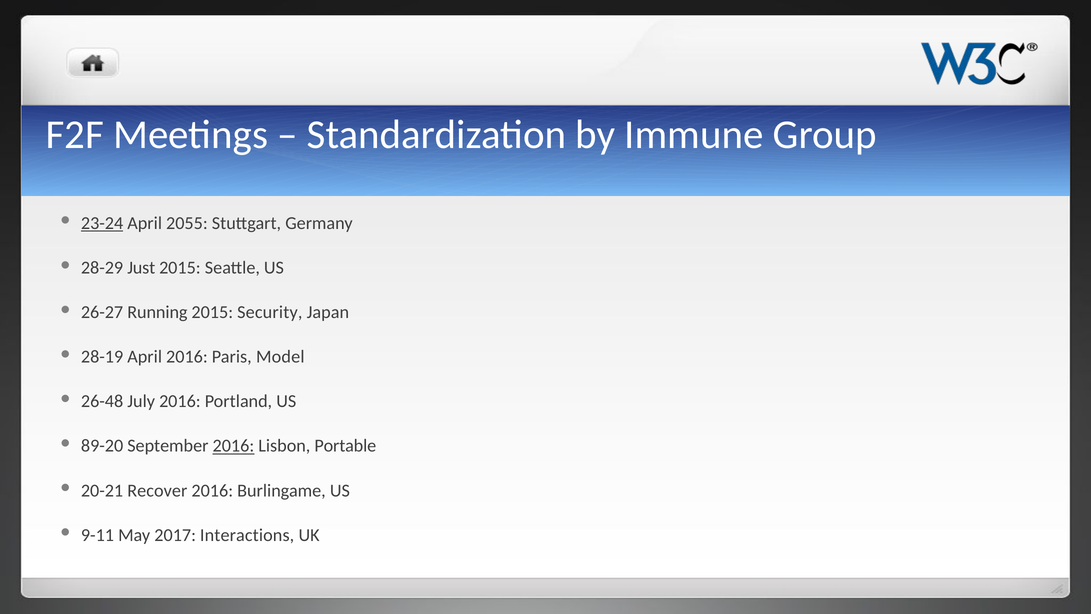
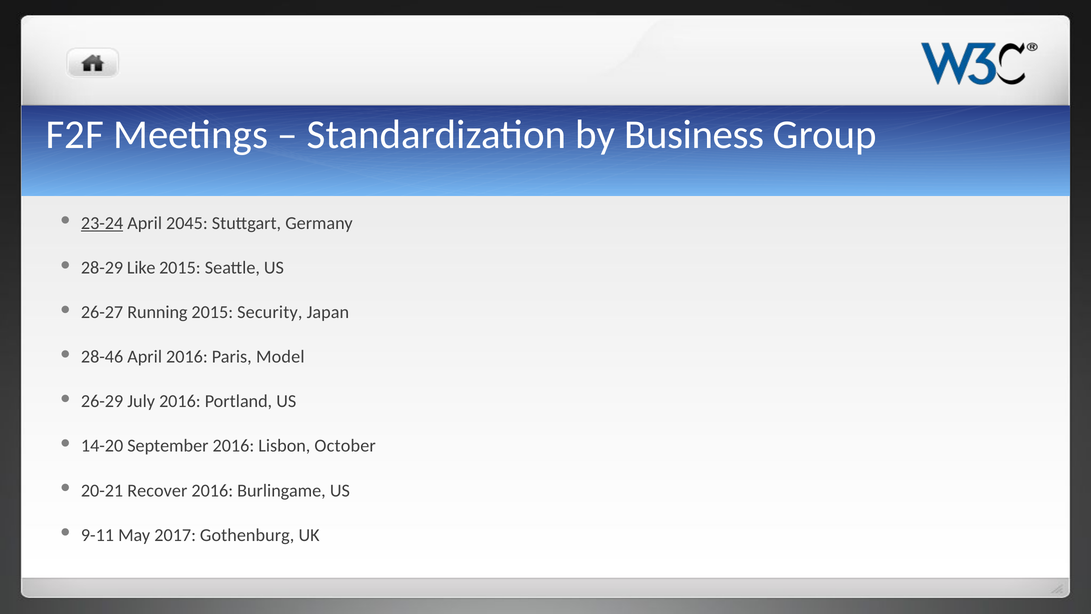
Immune: Immune -> Business (694, 134)
2055: 2055 -> 2045 (187, 223)
Just: Just -> Like (141, 268)
28-19: 28-19 -> 28-46 (102, 357)
26-48: 26-48 -> 26-29 (102, 401)
89-20: 89-20 -> 14-20 (102, 446)
2016 underline: present -> none (233, 446)
Portable: Portable -> October (345, 446)
Interactions: Interactions -> Gothenburg (247, 535)
